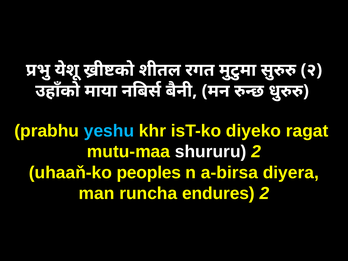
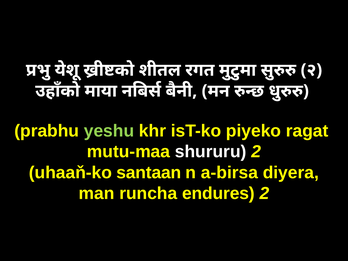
yeshu colour: light blue -> light green (109, 131)
diyeko: diyeko -> piyeko (254, 131)
peoples: peoples -> santaan (149, 173)
